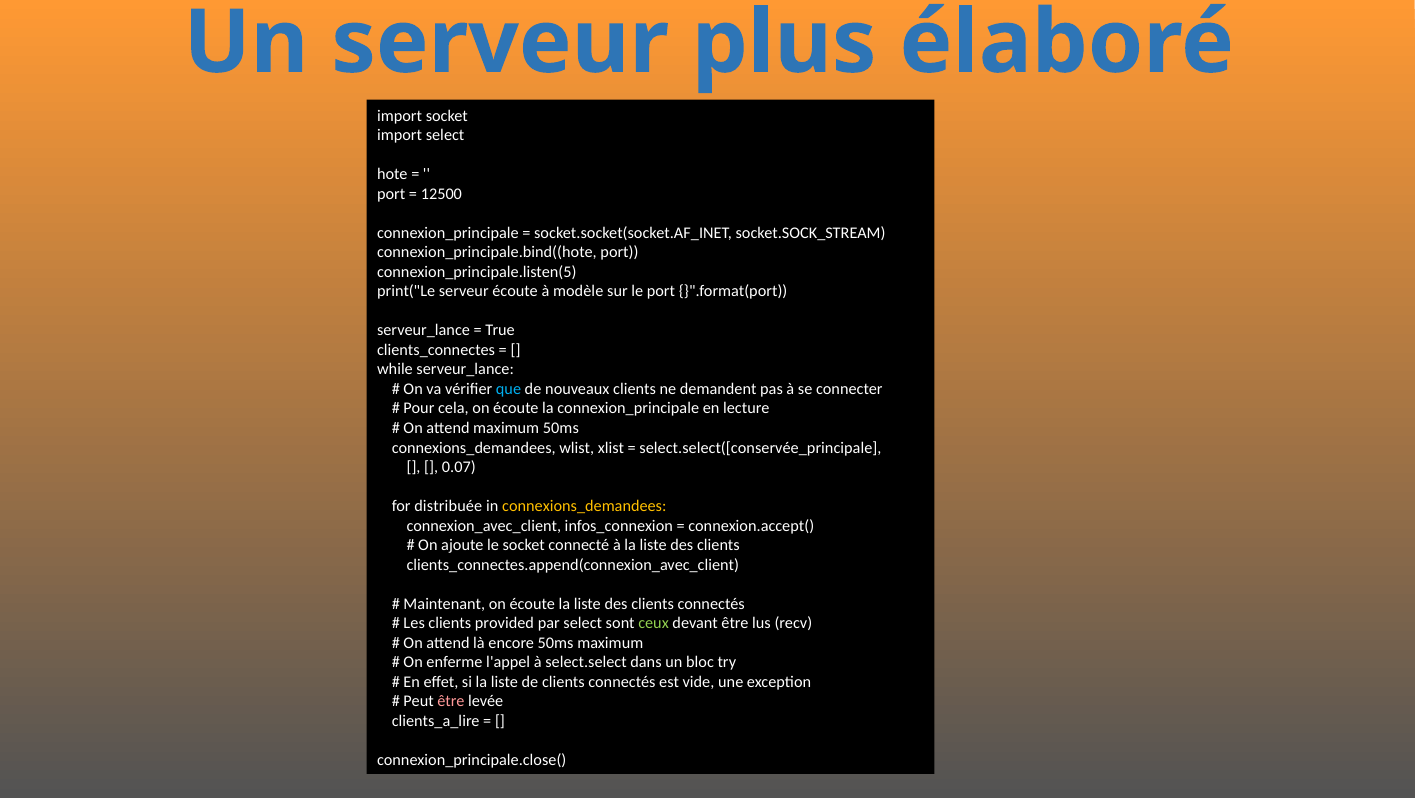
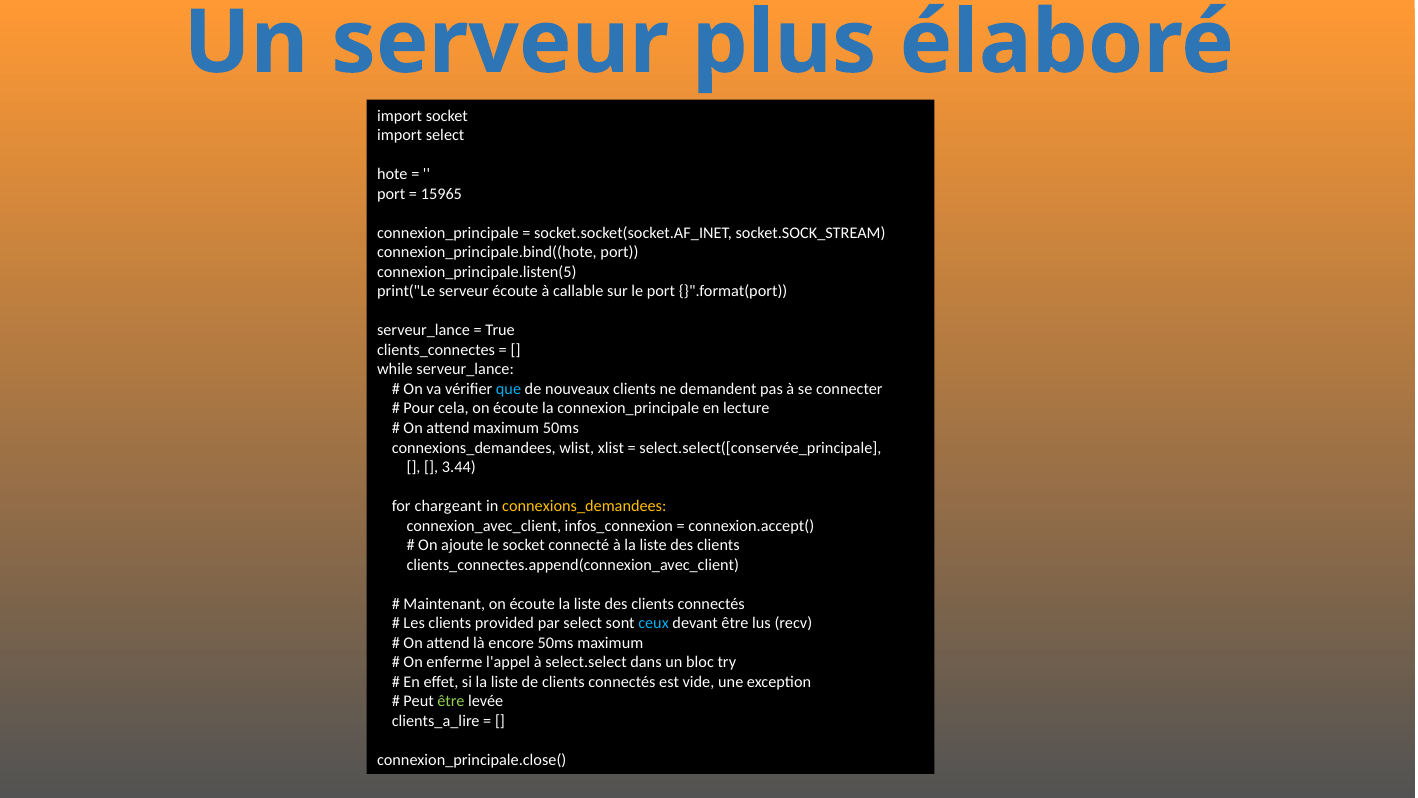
12500: 12500 -> 15965 (441, 194)
modèle: modèle -> callable (578, 291)
0.07: 0.07 -> 3.44 (459, 467)
distribuée: distribuée -> chargeant (448, 506)
ceux colour: light green -> light blue (654, 623)
être colour: pink -> light green (451, 701)
